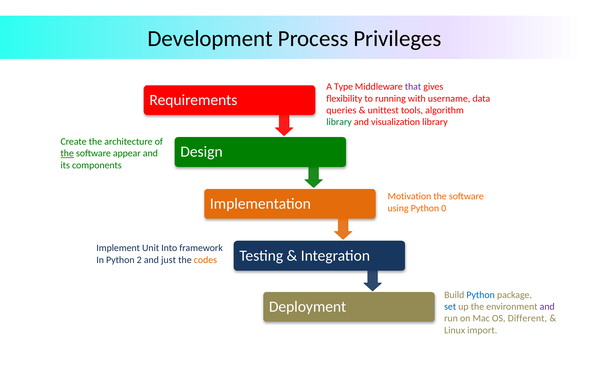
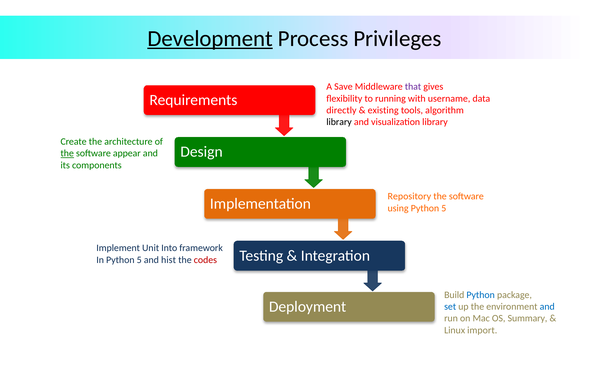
Development underline: none -> present (210, 38)
Type: Type -> Save (343, 87)
queries: queries -> directly (341, 110)
unittest: unittest -> existing (383, 110)
library colour: green -> black (339, 122)
Motivation: Motivation -> Repository (409, 196)
using Python 0: 0 -> 5 (444, 208)
In Python 2: 2 -> 5 (139, 260)
just: just -> hist (169, 260)
codes colour: orange -> red (205, 260)
and colour: purple -> blue (547, 307)
Different: Different -> Summary (528, 318)
